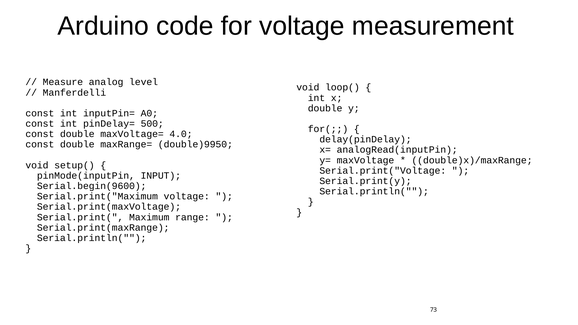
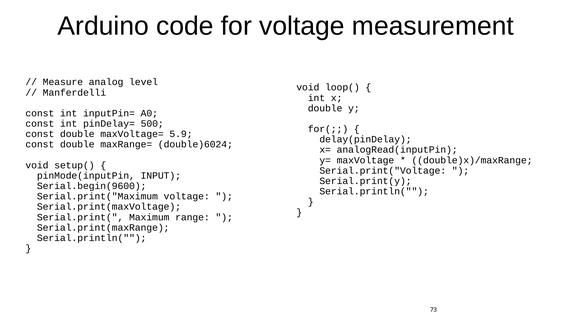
4.0: 4.0 -> 5.9 (181, 134)
double)9950: double)9950 -> double)6024 (195, 145)
